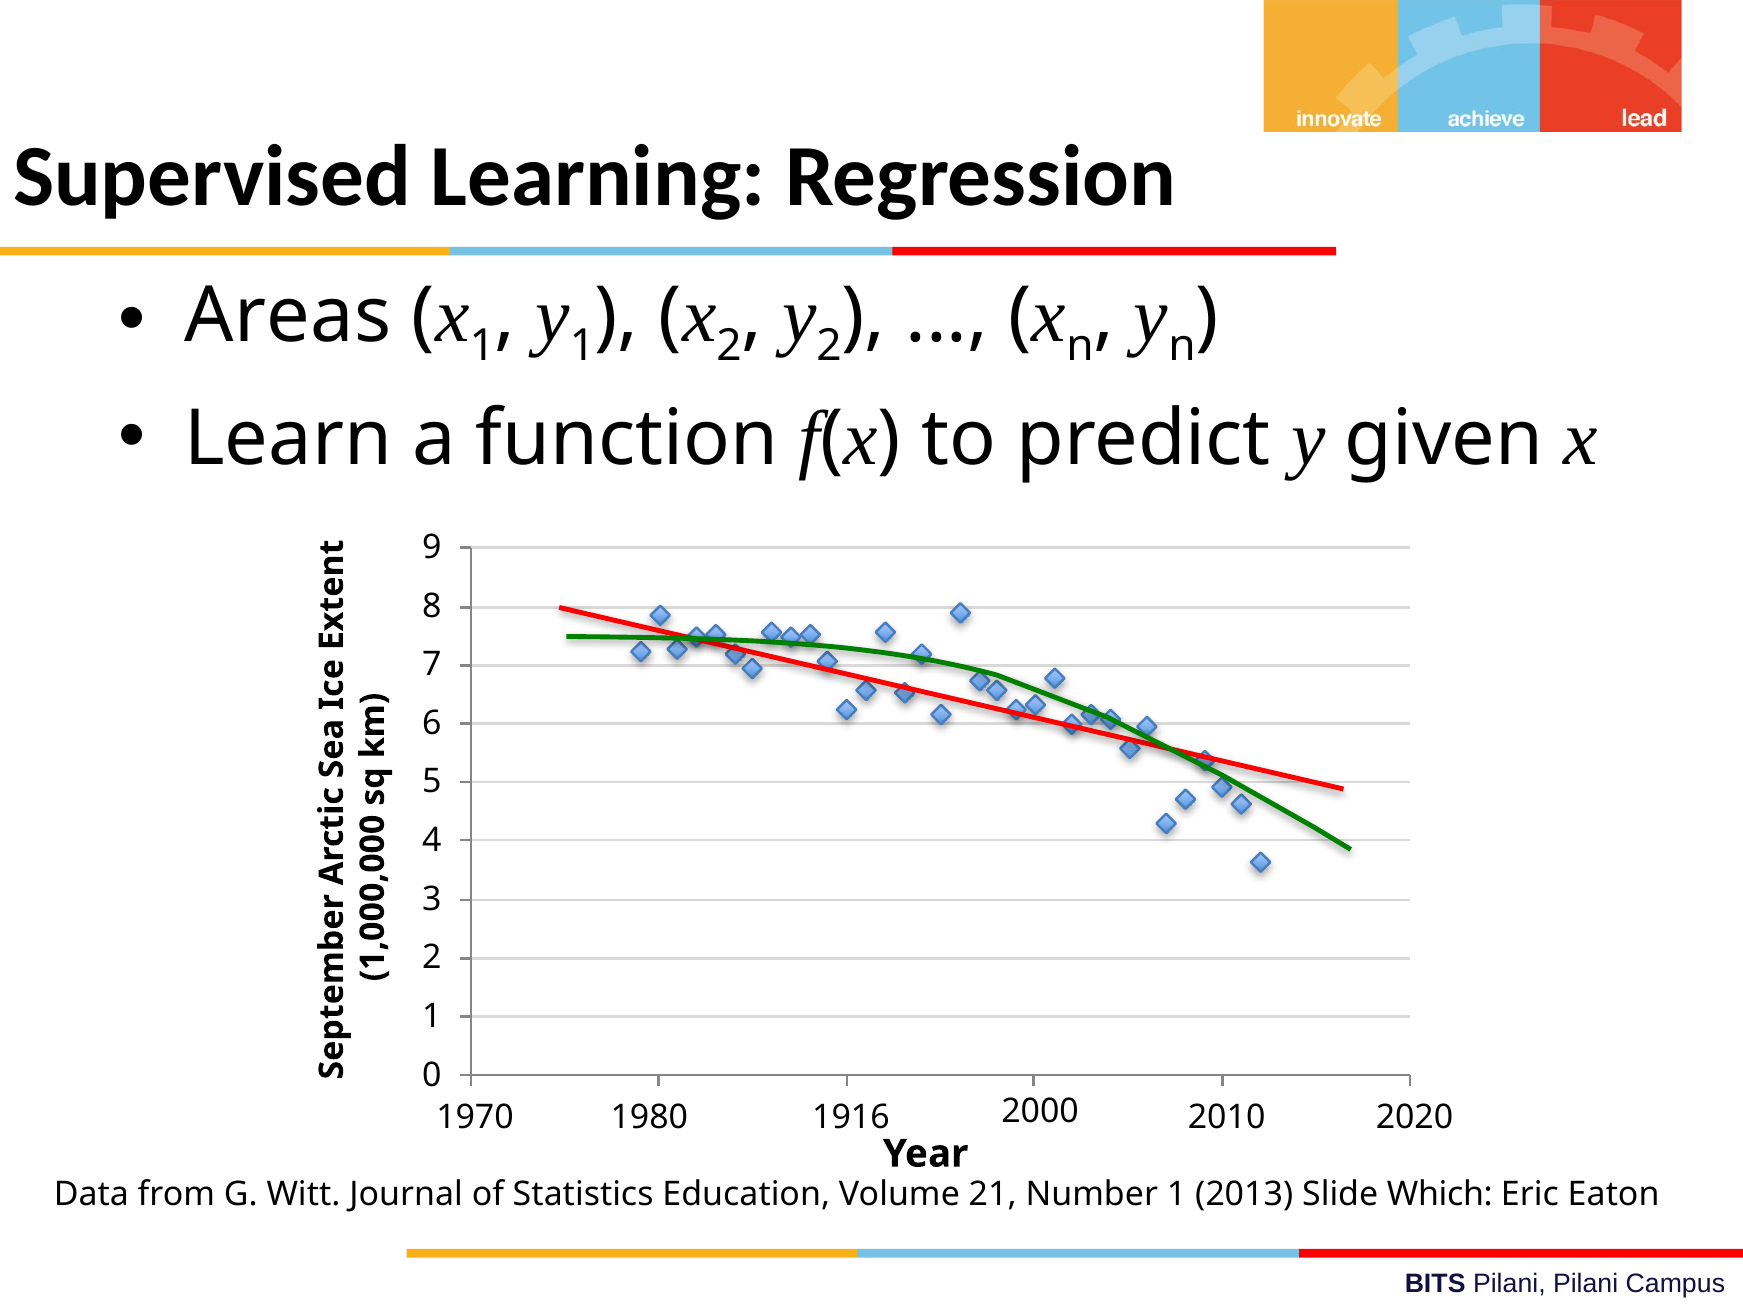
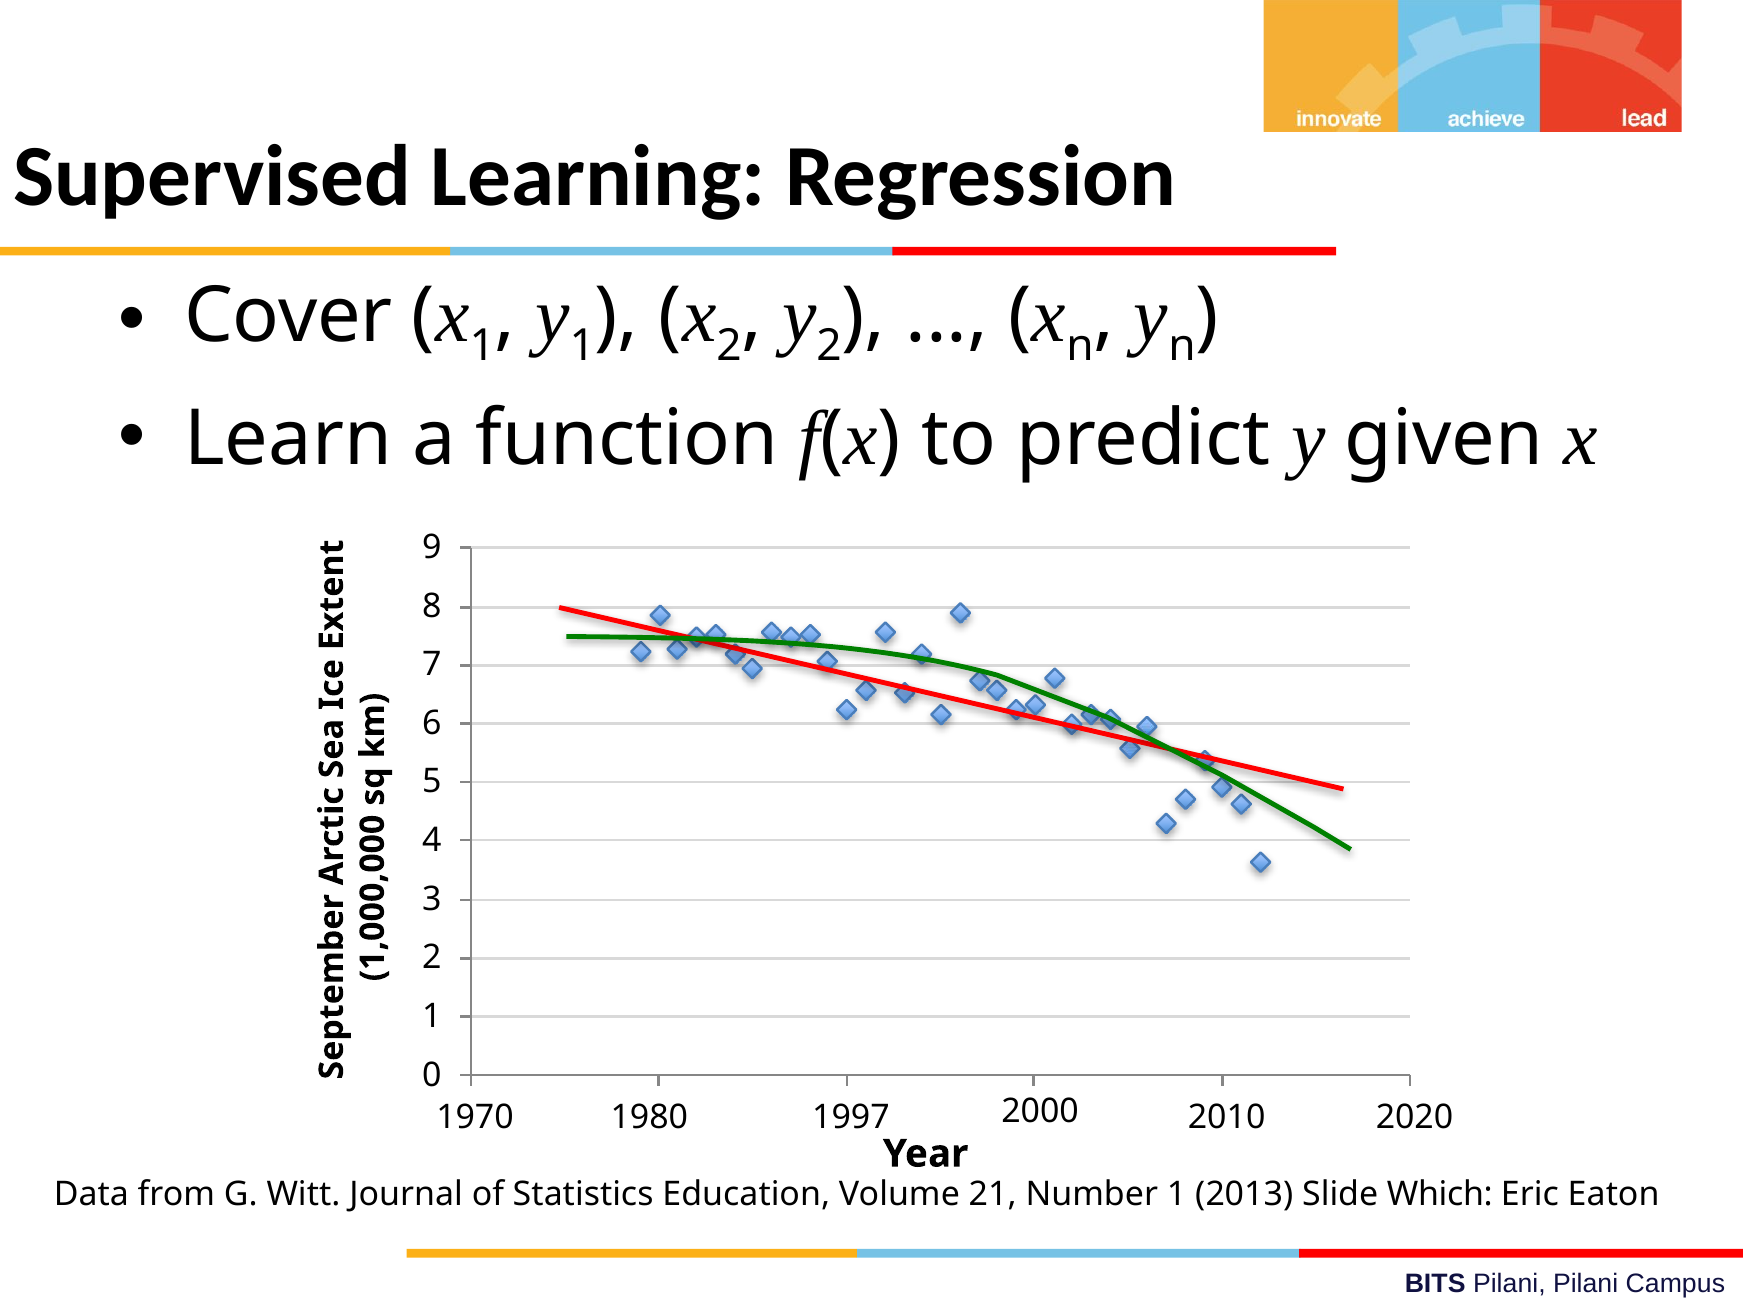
Areas: Areas -> Cover (288, 316)
1916: 1916 -> 1997 (851, 1117)
